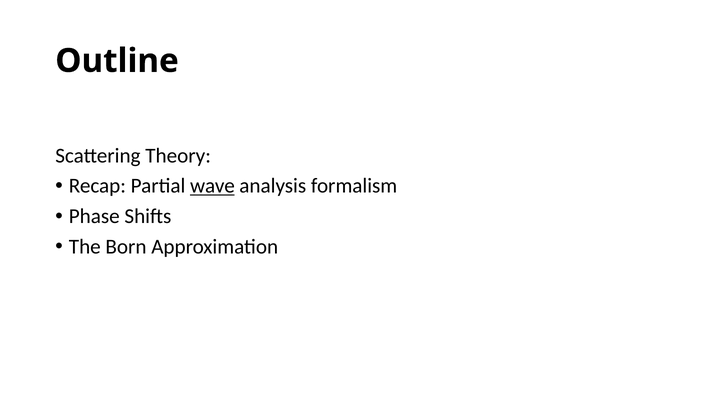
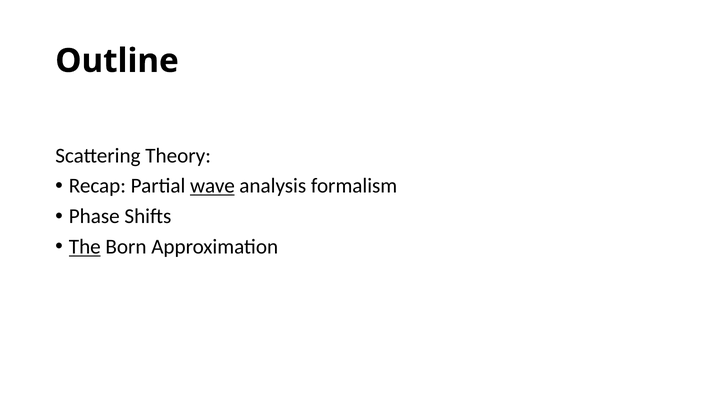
The underline: none -> present (85, 247)
